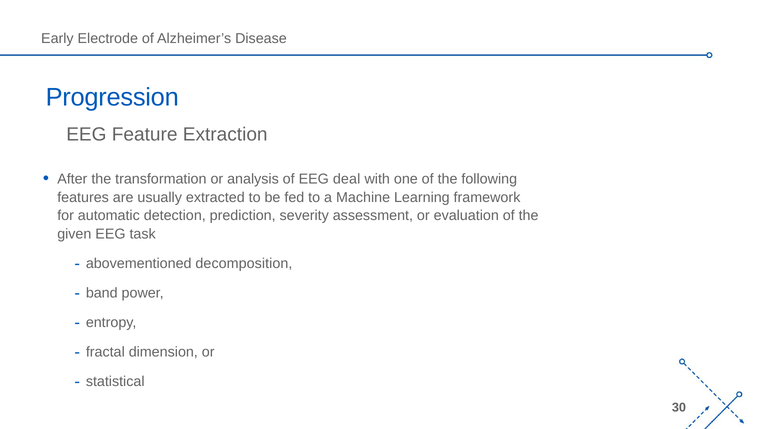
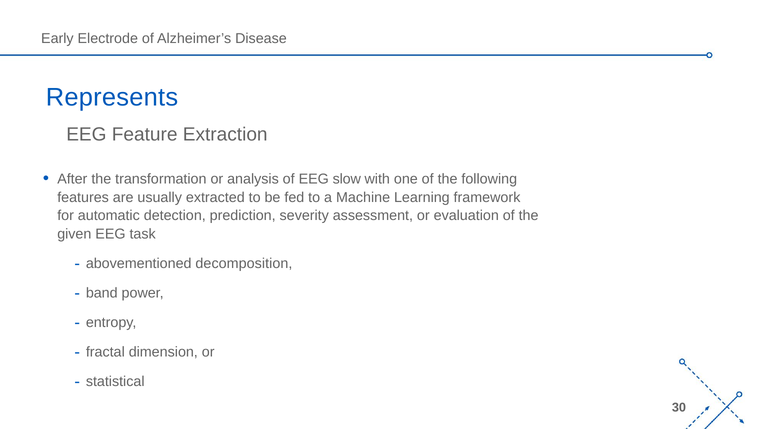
Progression: Progression -> Represents (112, 97)
deal: deal -> slow (347, 179)
